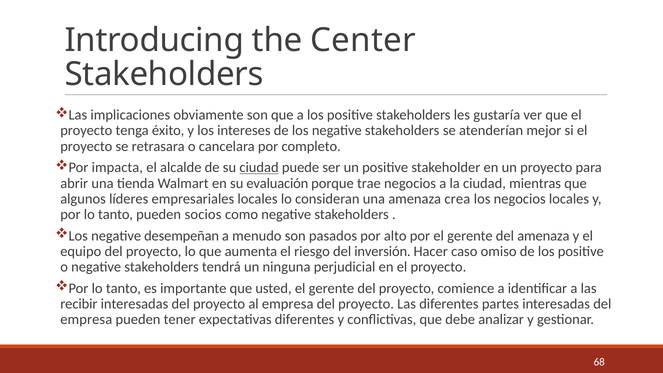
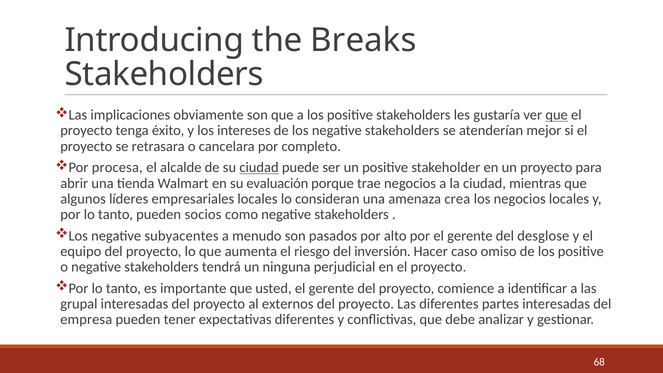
Center: Center -> Breaks (363, 40)
que underline: none -> present (557, 115)
impacta: impacta -> procesa (117, 168)
desempeñan: desempeñan -> subyacentes (181, 236)
del amenaza: amenaza -> desglose (543, 236)
recibir: recibir -> grupal (79, 304)
al empresa: empresa -> externos (288, 304)
